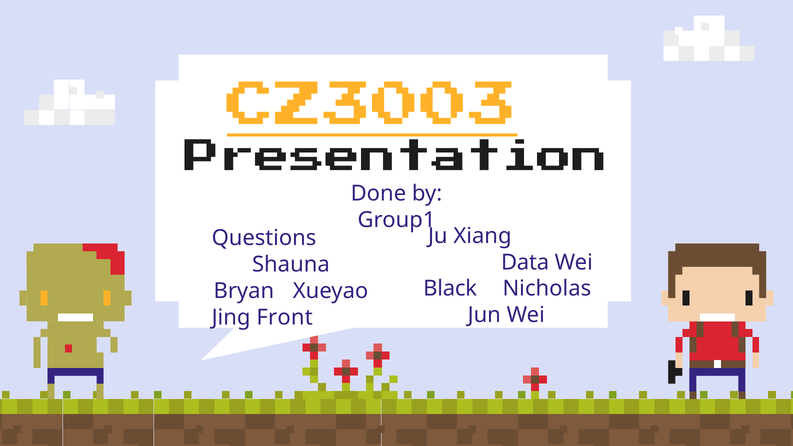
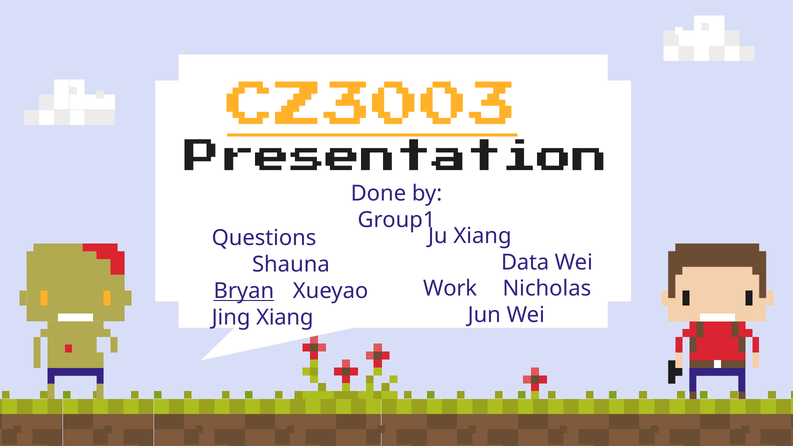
Black: Black -> Work (450, 289)
Bryan underline: none -> present (244, 291)
Jing Front: Front -> Xiang (285, 317)
